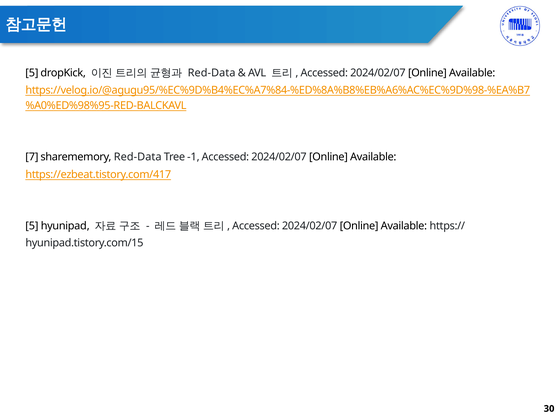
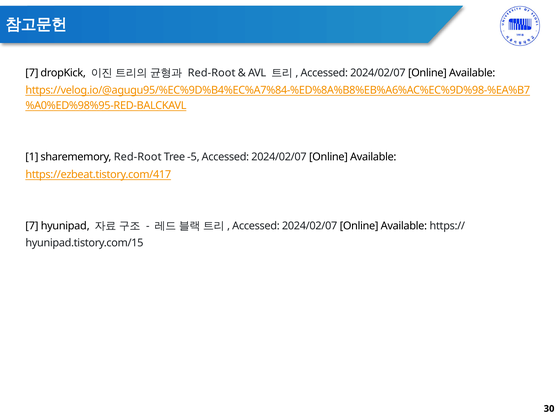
5: 5 -> 7 (32, 73)
Red-Data: Red-Data -> Red-Root (212, 73)
7: 7 -> 1 (32, 157)
sharememory Red-Data: Red-Data -> Red-Root (138, 157)
-1: -1 -> -5 (193, 157)
5: 5 -> 7 (32, 226)
